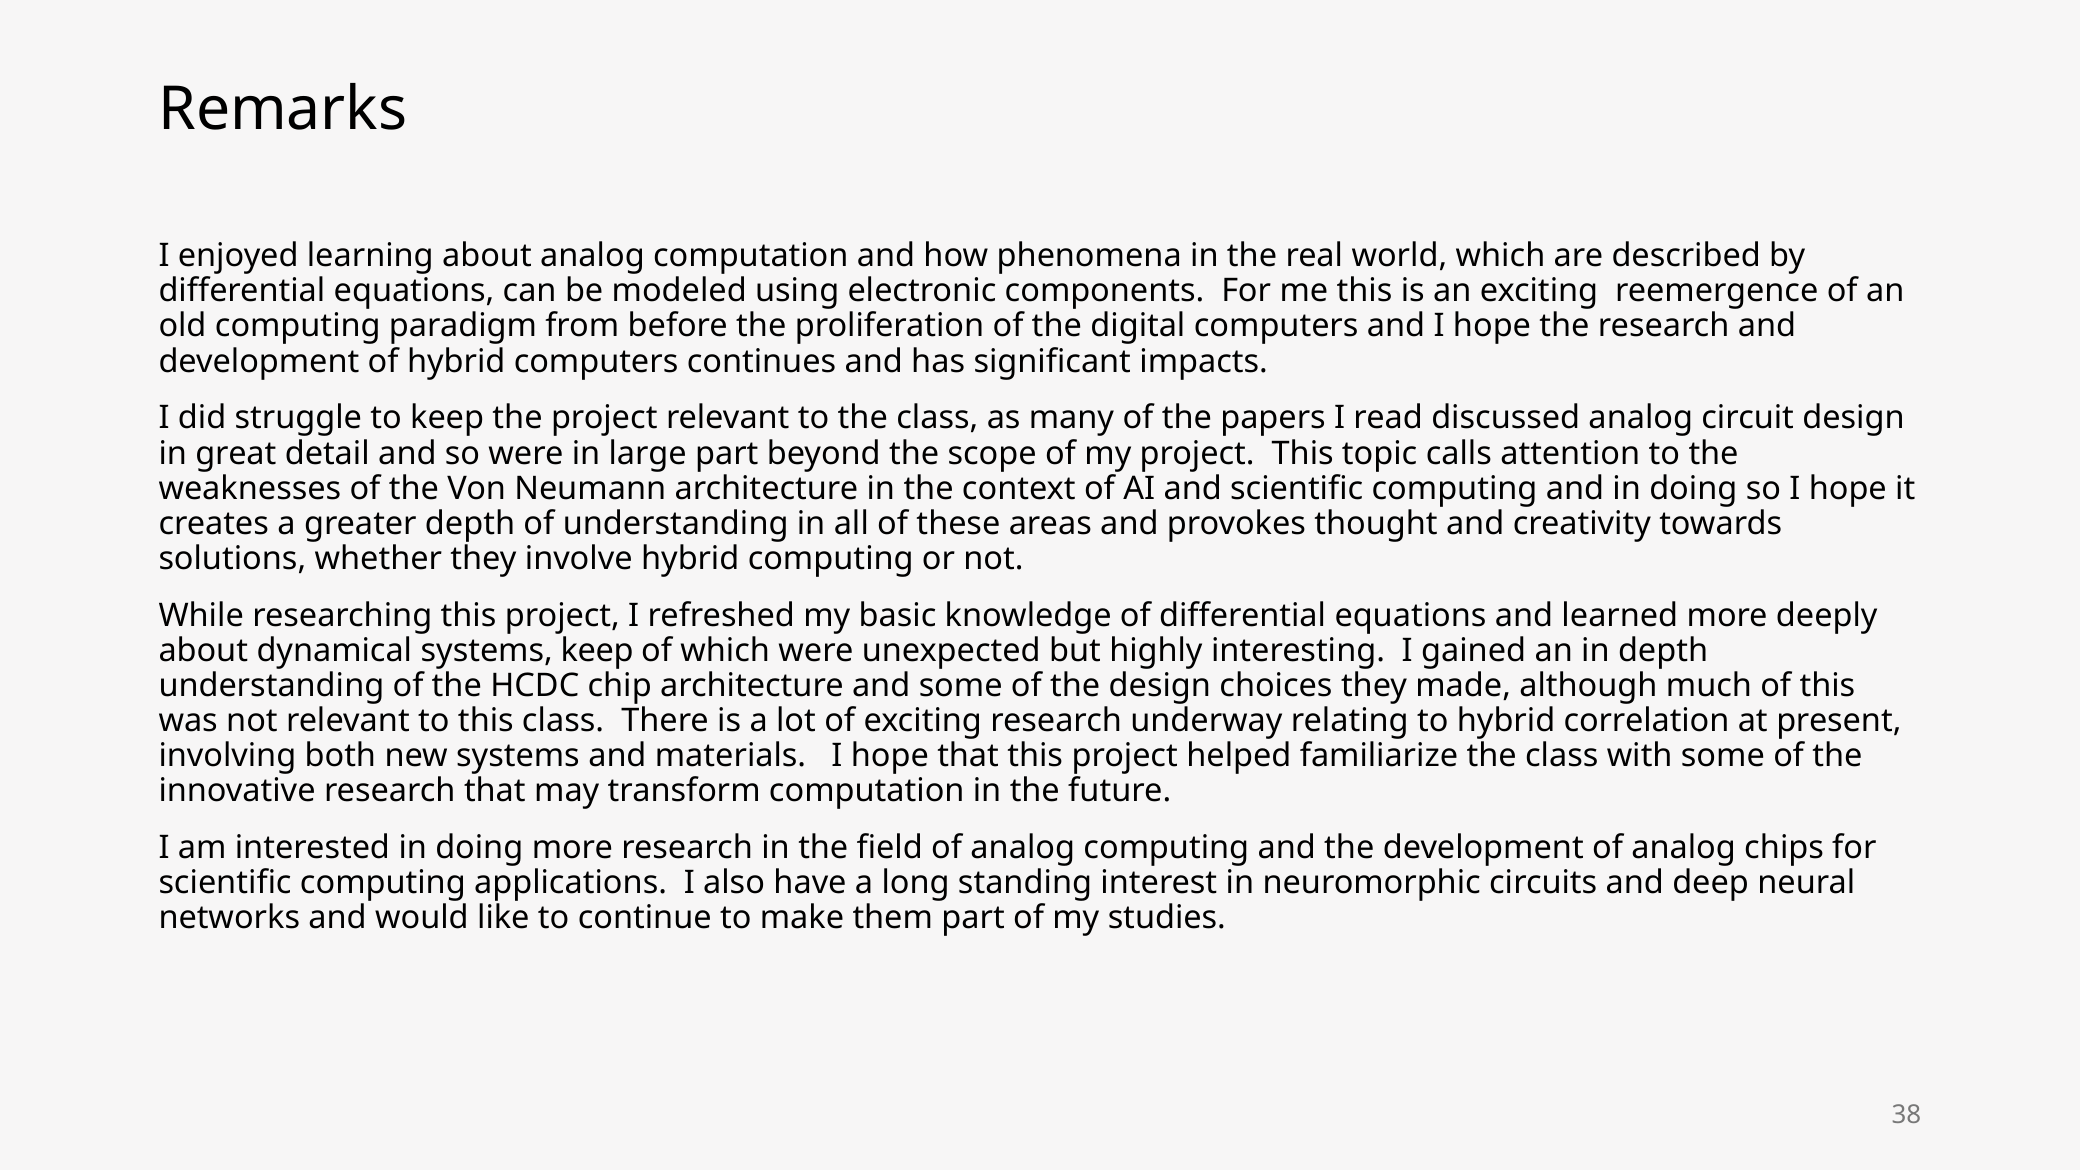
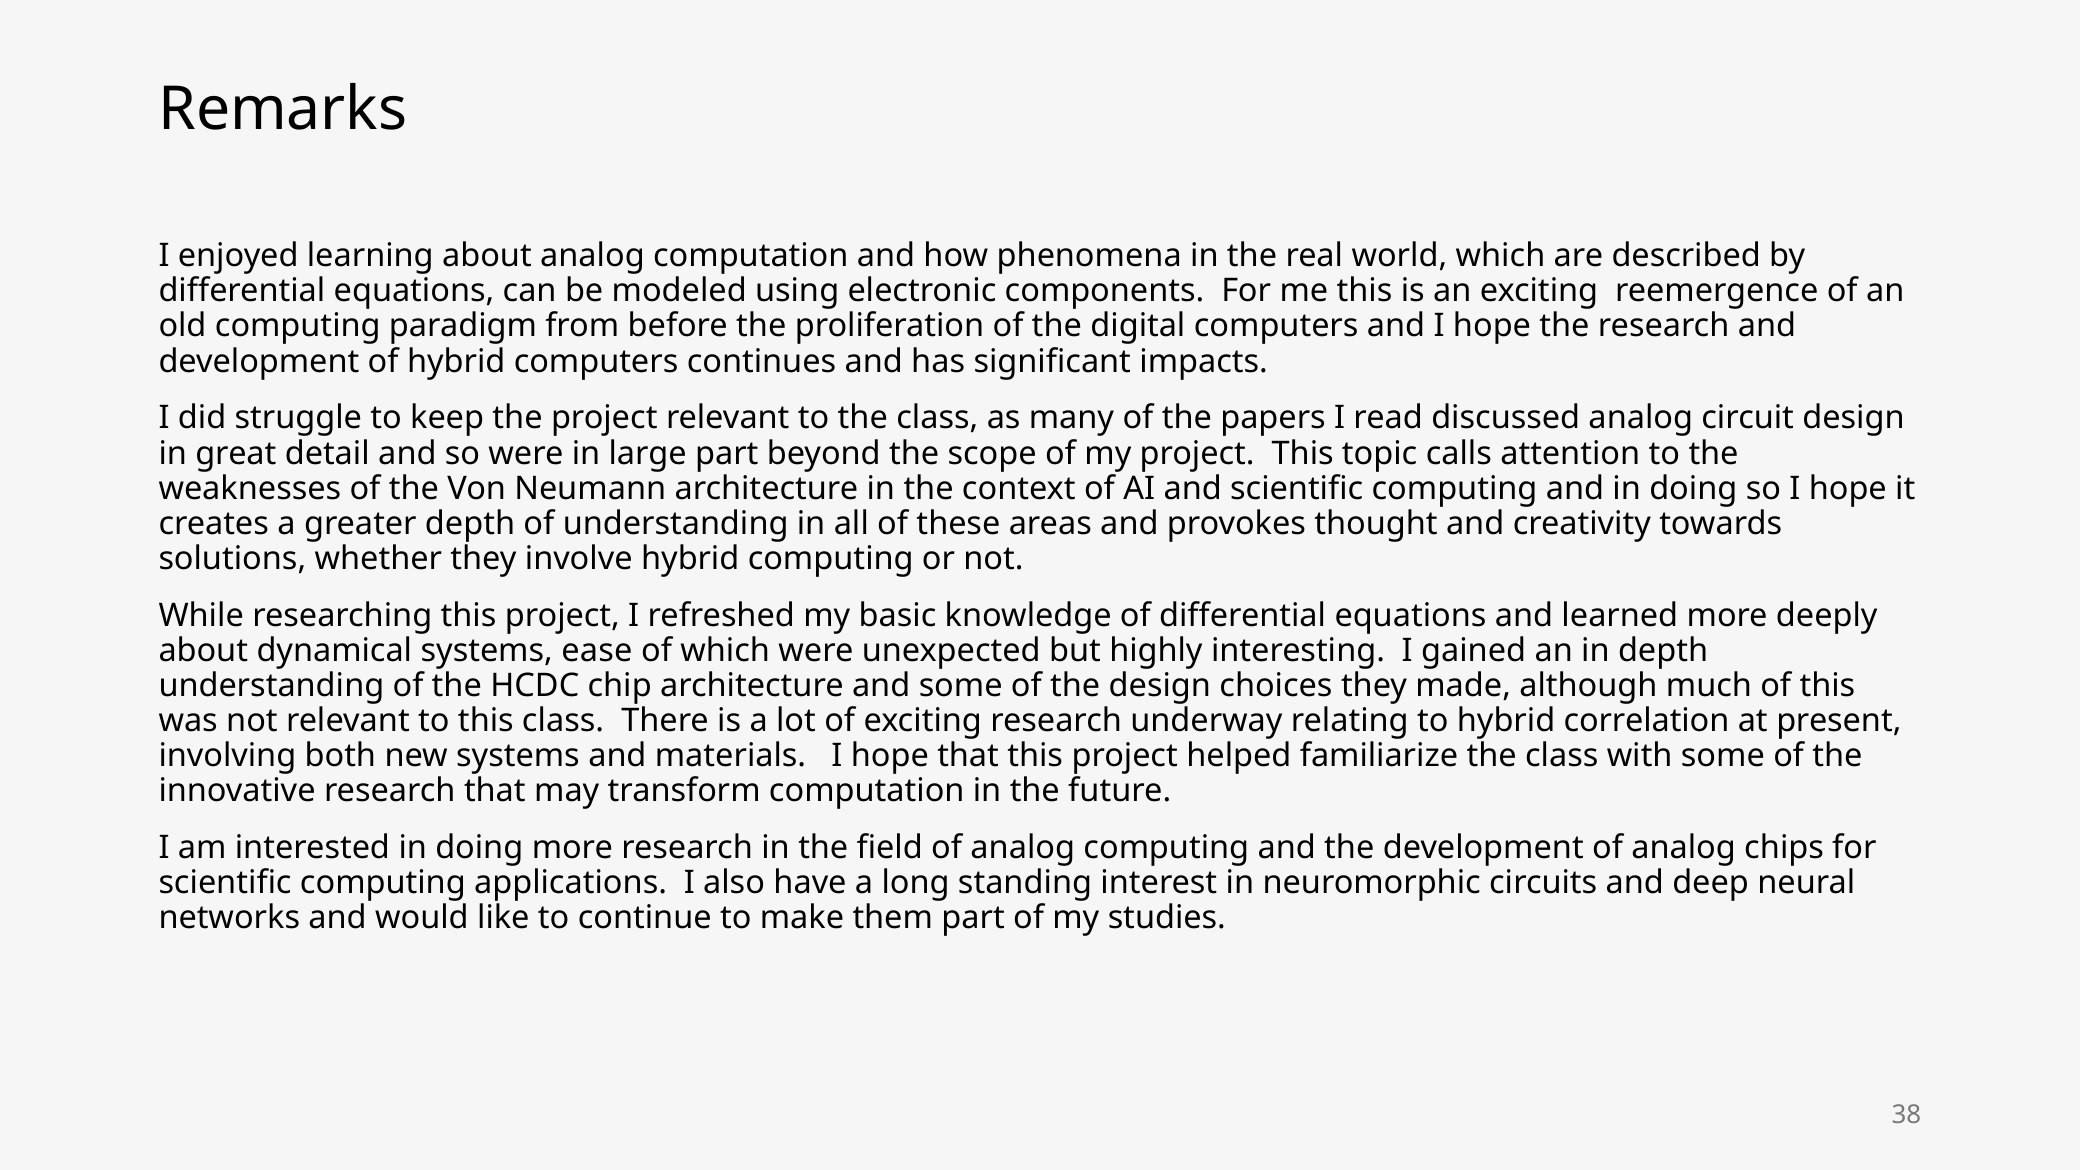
systems keep: keep -> ease (597, 651)
